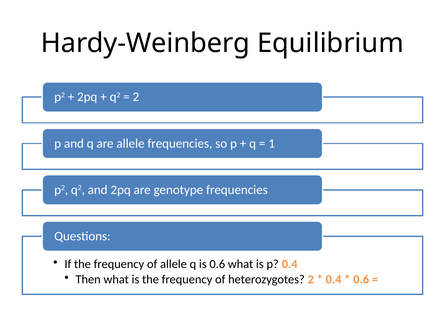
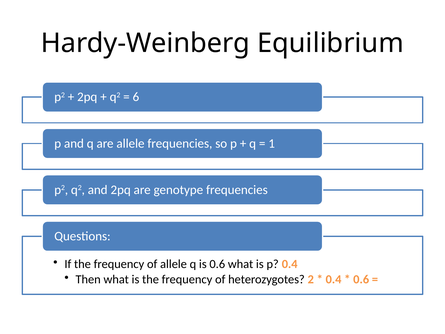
2: 2 -> 6 (136, 97)
